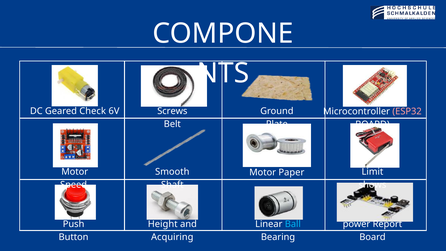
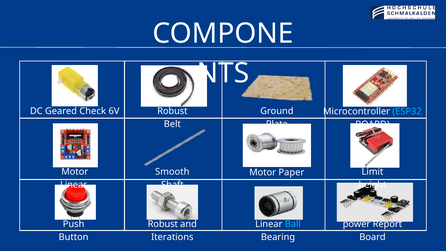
Screws: Screws -> Robust (172, 111)
ESP32 colour: pink -> light blue (407, 111)
Speed: Speed -> Linear (74, 185)
shows: shows -> height (373, 185)
Height: Height -> Robust (163, 224)
Acquiring: Acquiring -> Iterations (172, 237)
